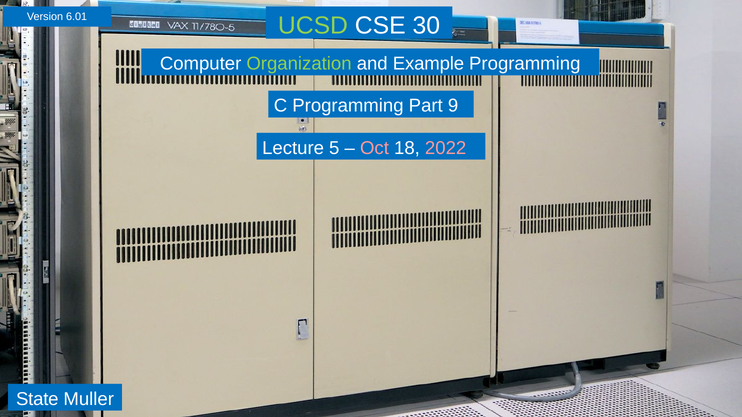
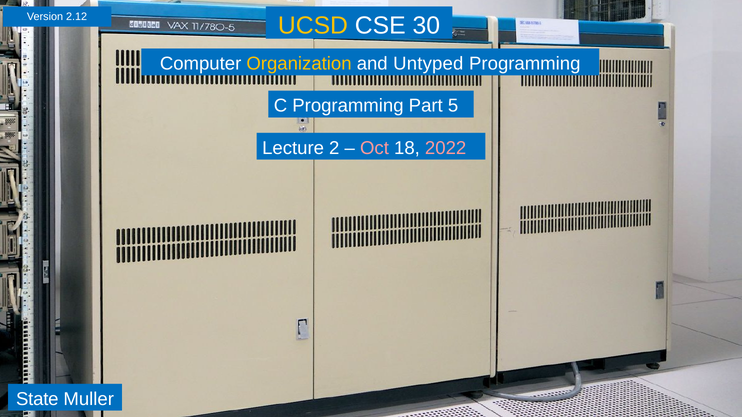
6.01: 6.01 -> 2.12 (77, 16)
UCSD colour: light green -> yellow (313, 26)
Organization colour: light green -> yellow (299, 64)
Example: Example -> Untyped (428, 64)
9: 9 -> 5 (453, 106)
5: 5 -> 2 (334, 148)
